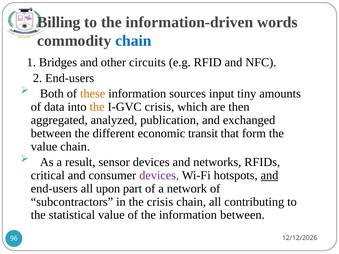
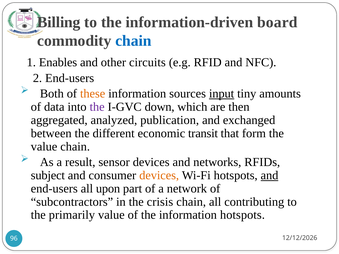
words: words -> board (277, 22)
Bridges: Bridges -> Enables (58, 62)
input underline: none -> present (222, 94)
the colour: orange -> purple (97, 107)
I-GVC crisis: crisis -> down (160, 107)
critical: critical -> subject (48, 175)
devices colour: purple -> orange (159, 175)
statistical: statistical -> primarily (72, 215)
information between: between -> hotspots (242, 215)
